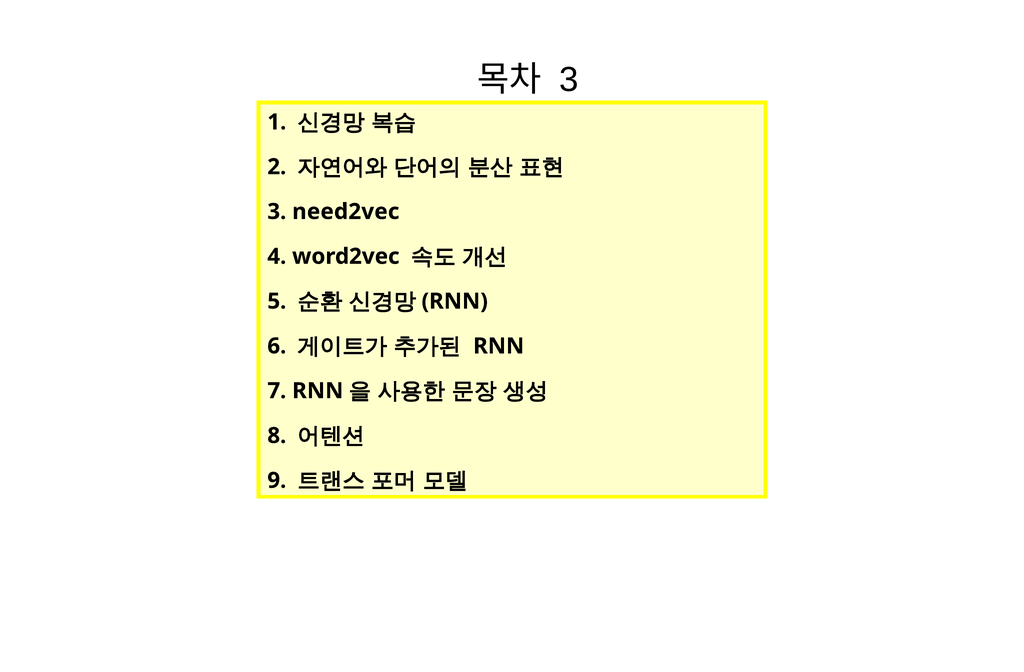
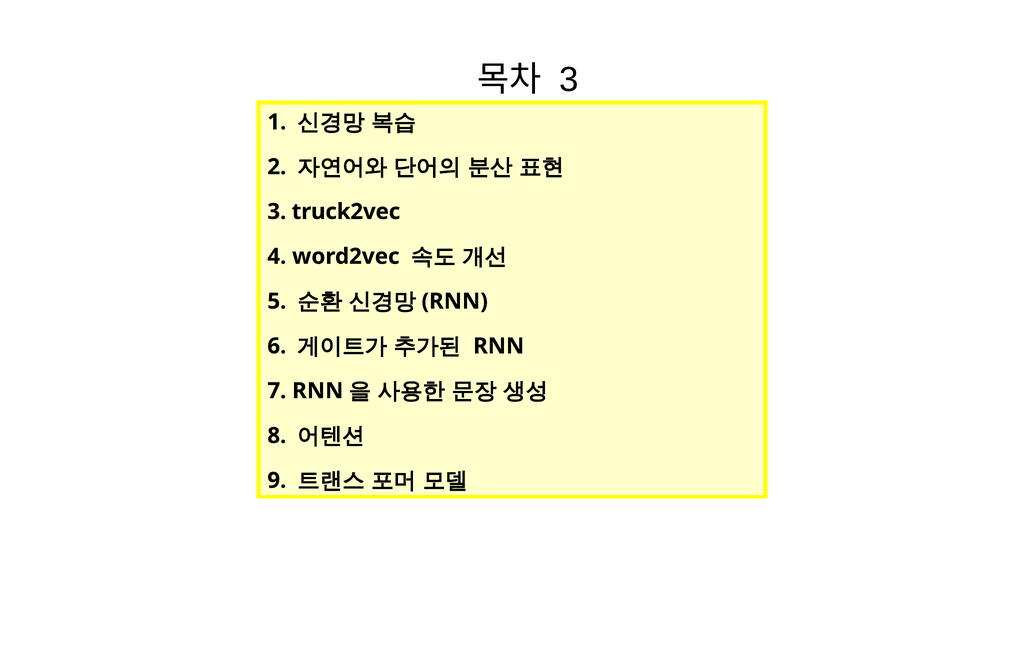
need2vec: need2vec -> truck2vec (346, 212)
